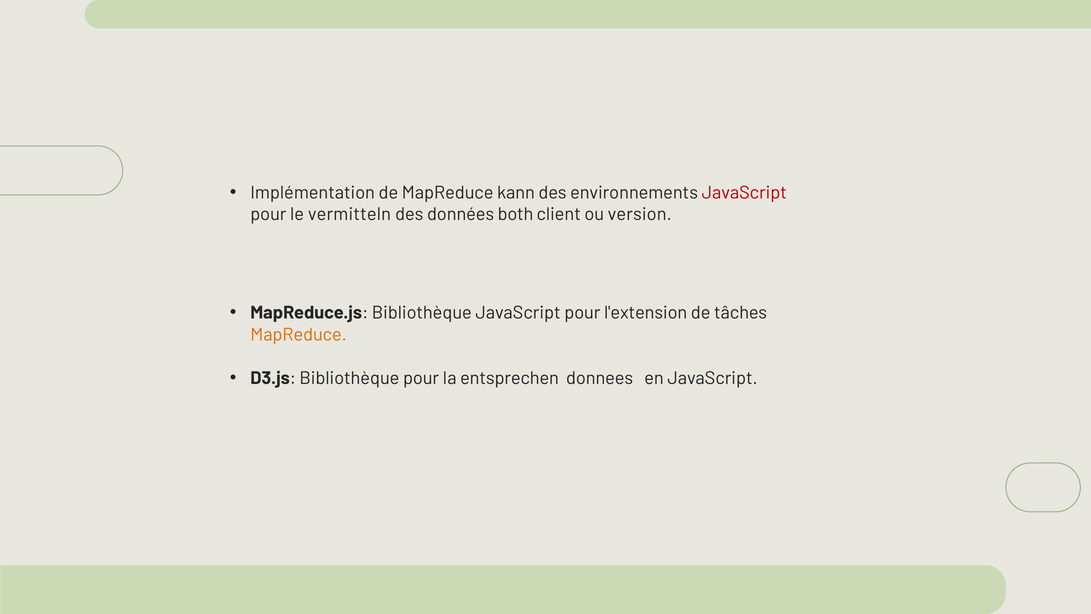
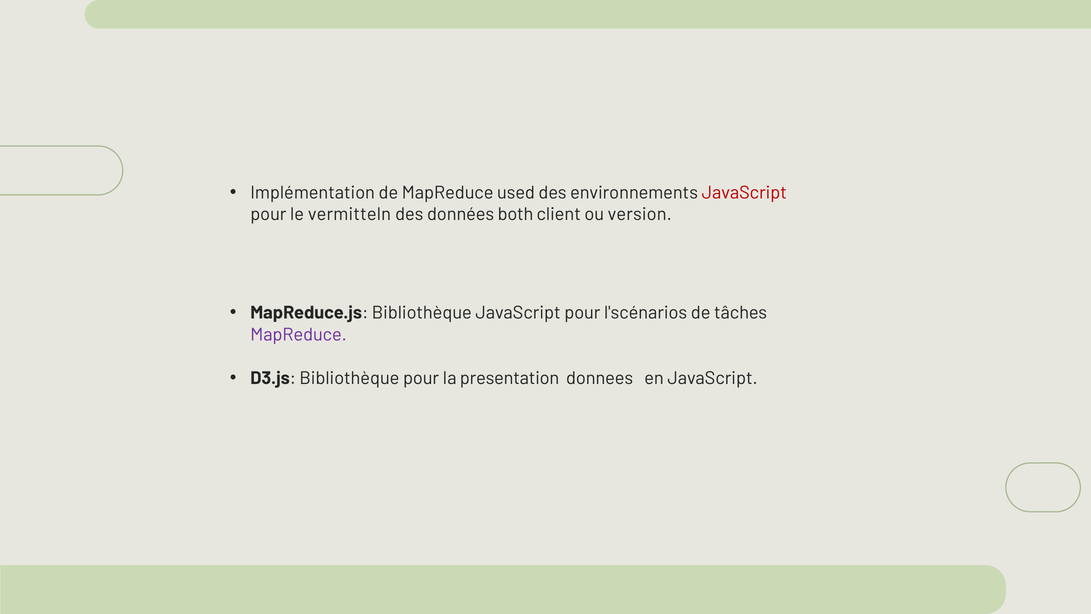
kann: kann -> used (516, 192)
l'extension: l'extension -> l'scénarios (646, 313)
MapReduce colour: orange -> purple (299, 335)
entsprechen: entsprechen -> presentation (510, 378)
